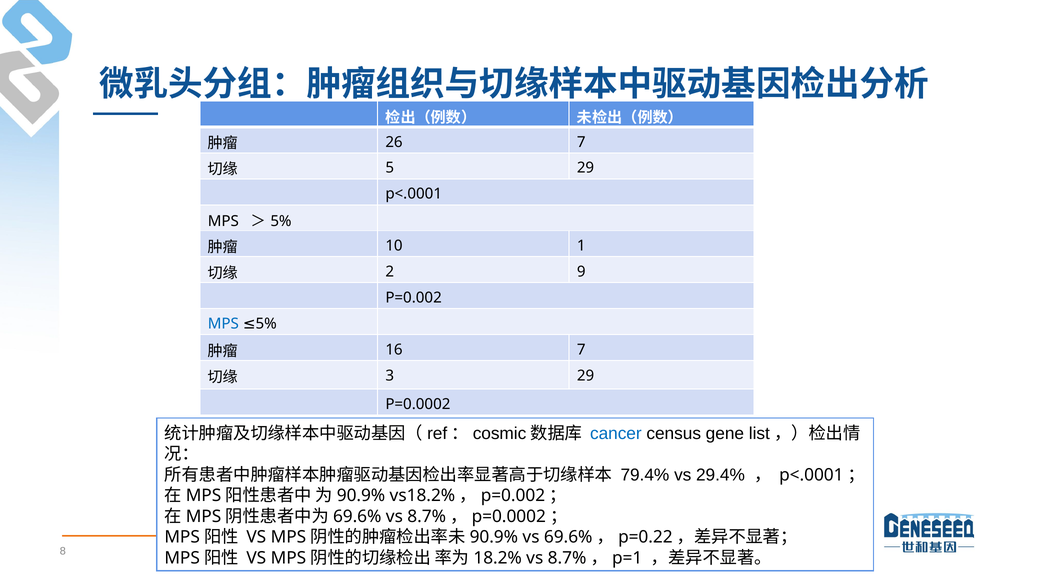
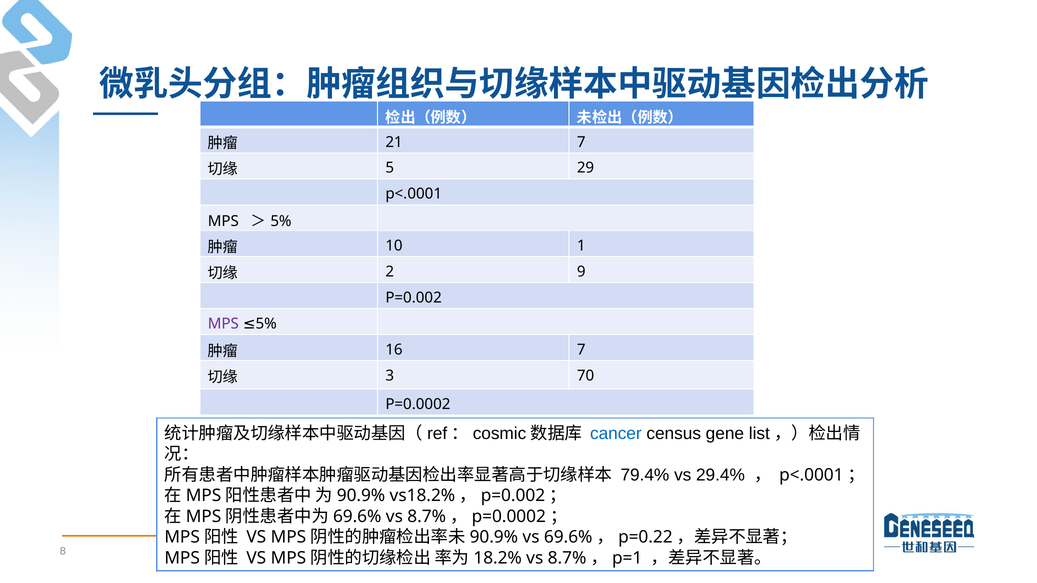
26: 26 -> 21 (394, 142)
MPS colour: blue -> purple (223, 324)
3 29: 29 -> 70 (586, 376)
